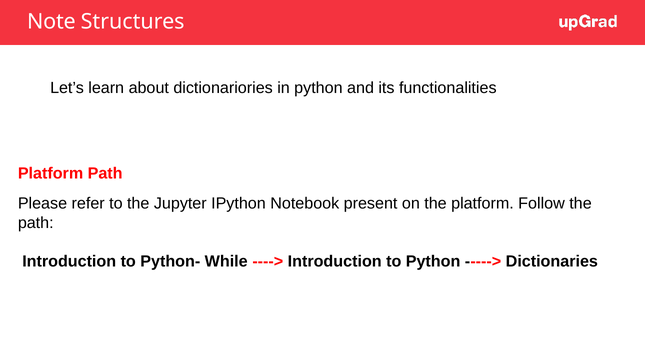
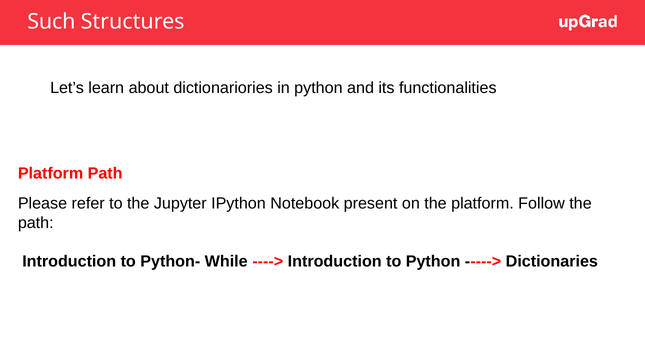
Note: Note -> Such (51, 22)
